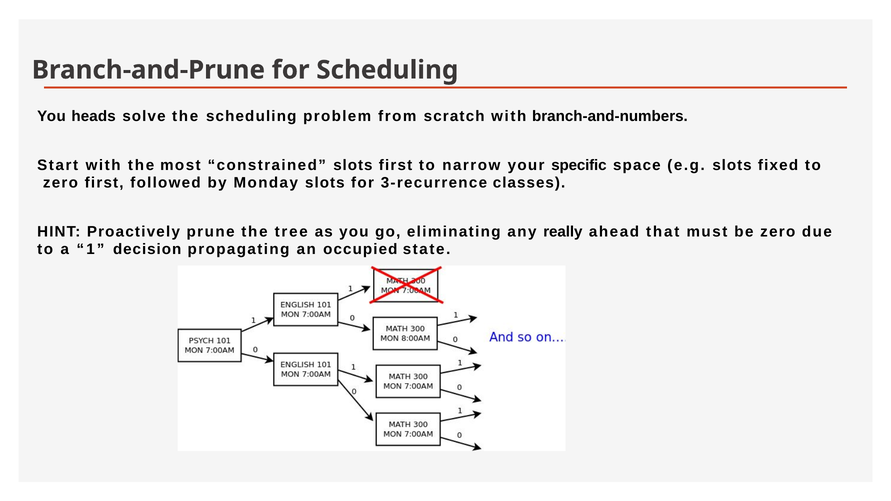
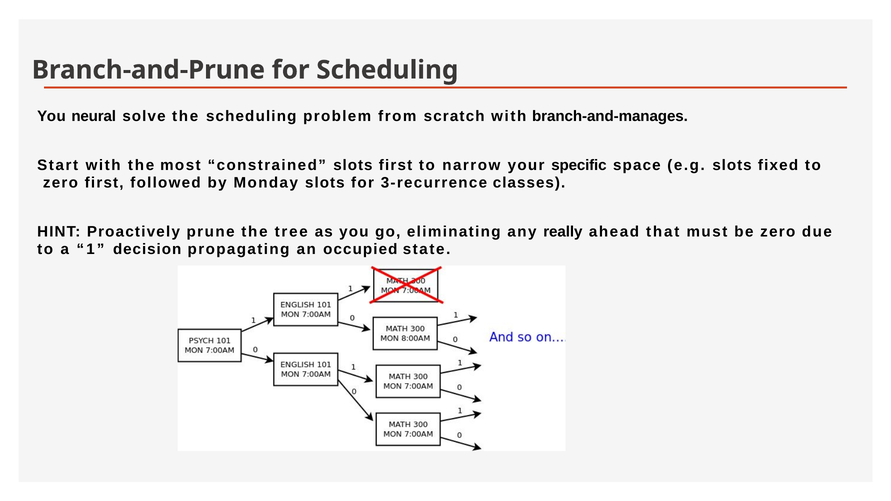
heads: heads -> neural (94, 116)
branch-and-numbers: branch-and-numbers -> branch-and-manages (610, 116)
